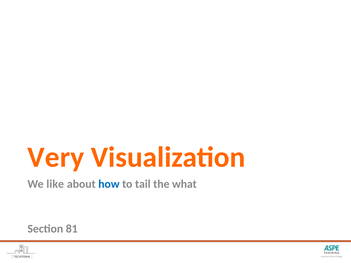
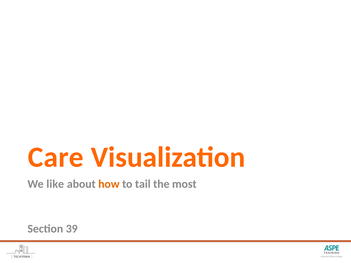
Very: Very -> Care (56, 157)
how colour: blue -> orange (109, 184)
what: what -> most (184, 184)
81: 81 -> 39 (72, 229)
